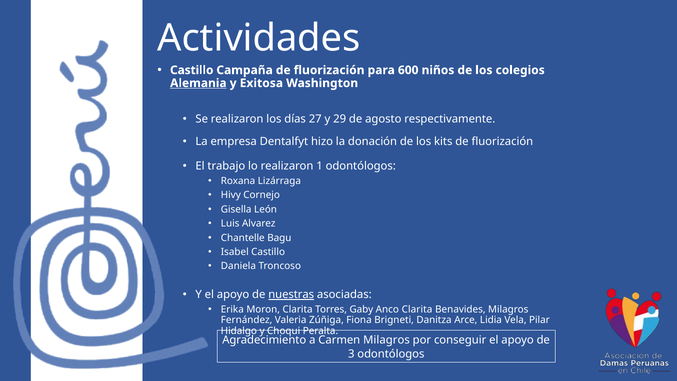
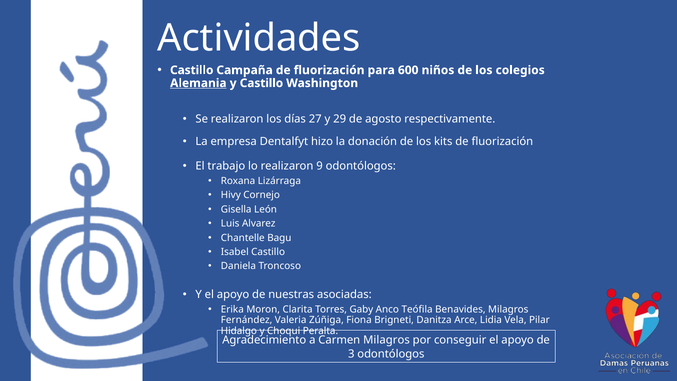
y Exitosa: Exitosa -> Castillo (261, 83)
1: 1 -> 9 (320, 166)
nuestras underline: present -> none (291, 294)
Anco Clarita: Clarita -> Teófila (417, 309)
